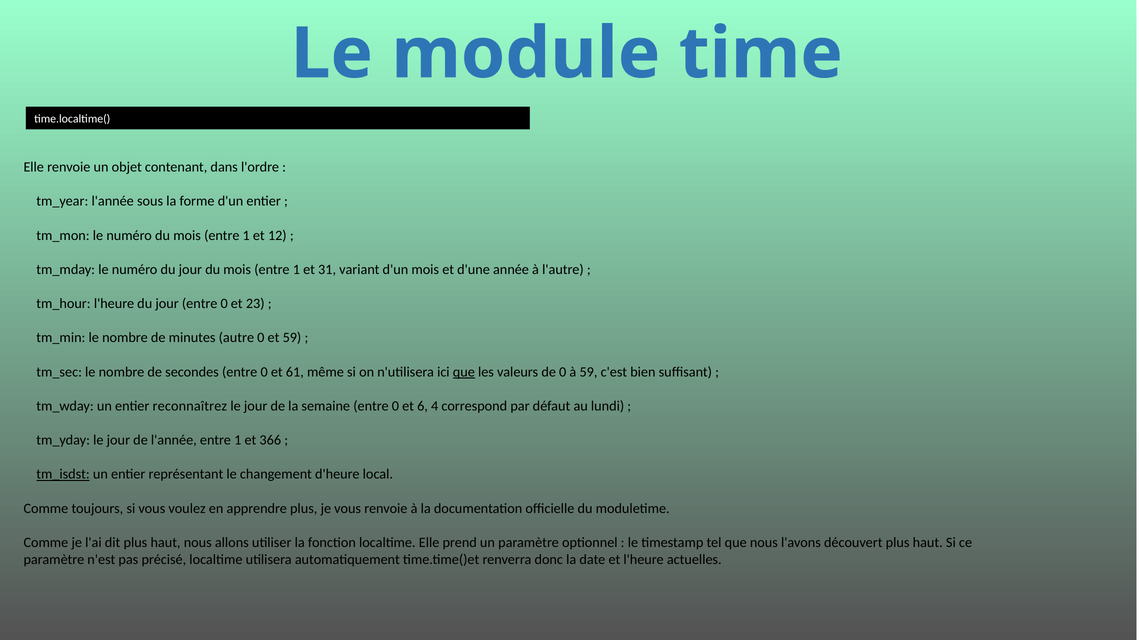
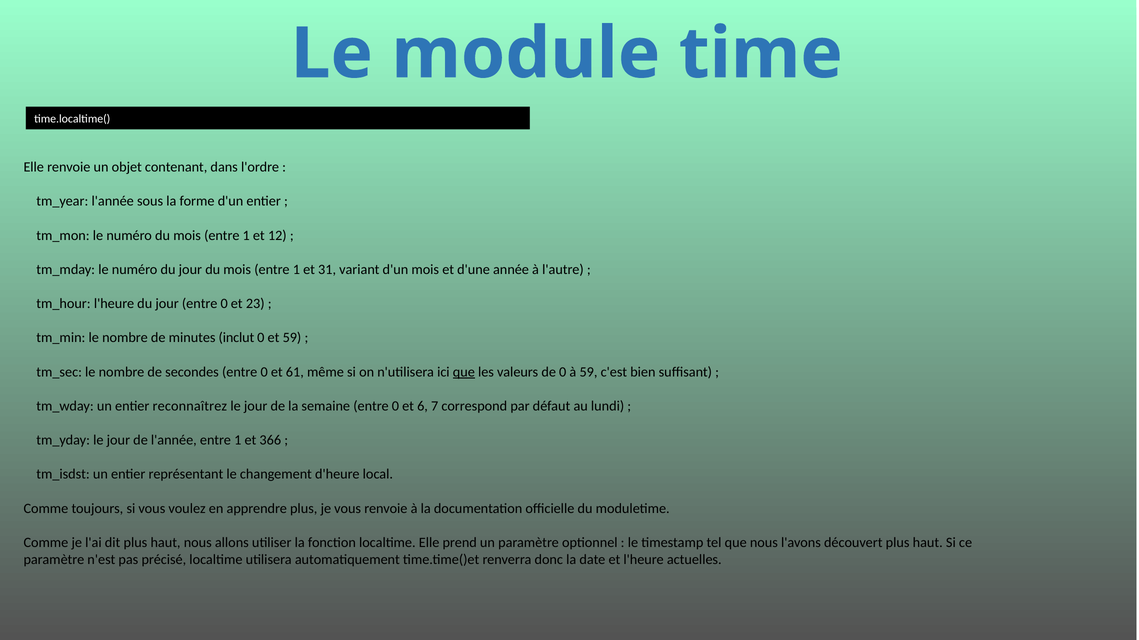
autre: autre -> inclut (236, 338)
4: 4 -> 7 (435, 406)
tm_isdst underline: present -> none (63, 475)
